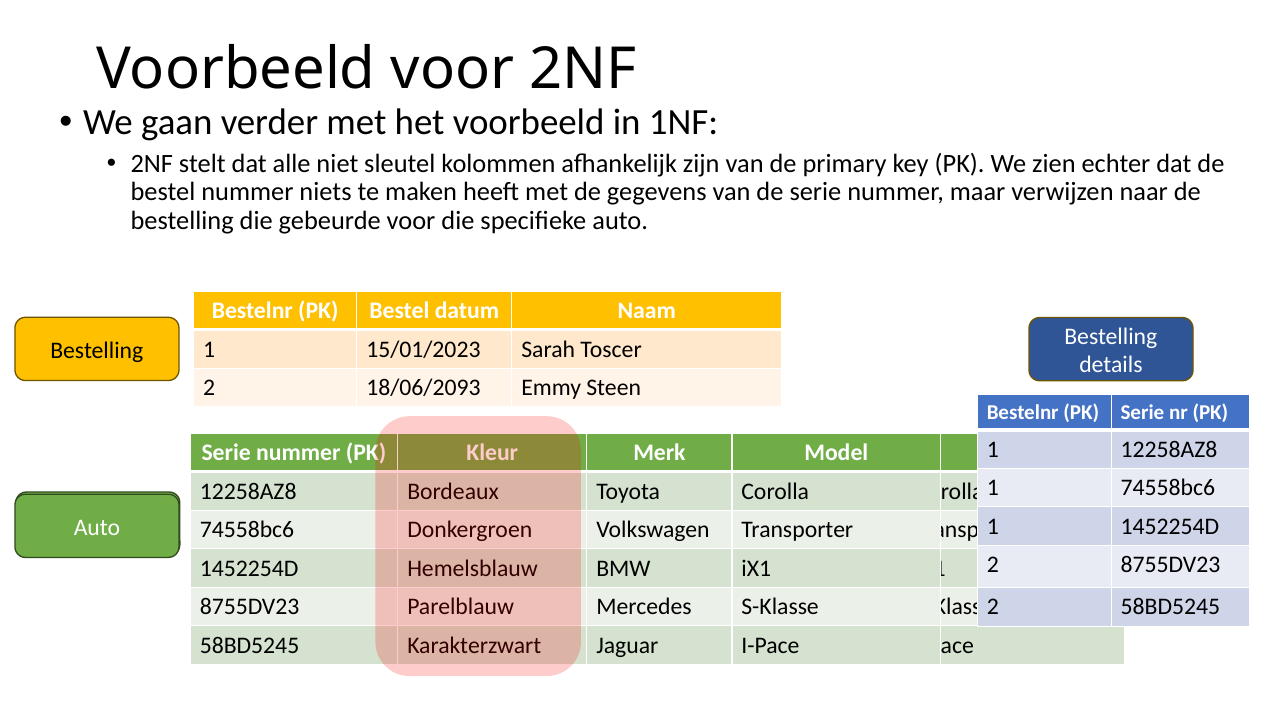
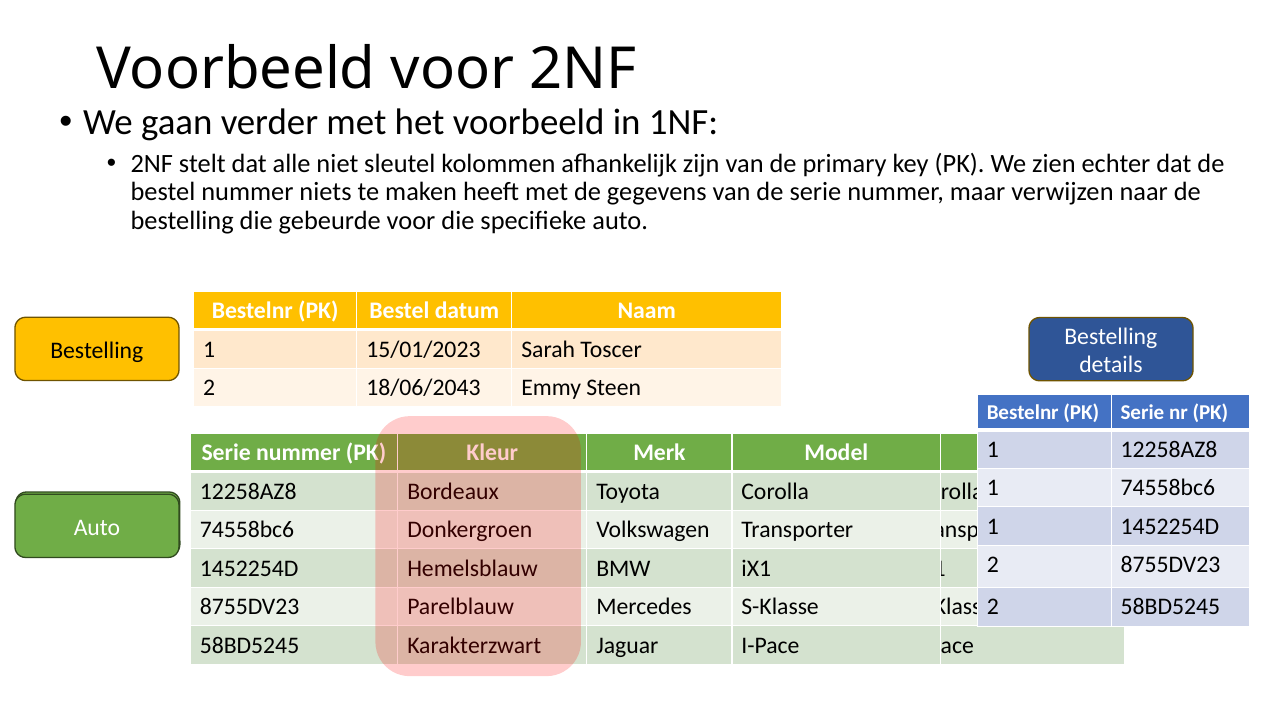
18/06/2093: 18/06/2093 -> 18/06/2043 (423, 387)
